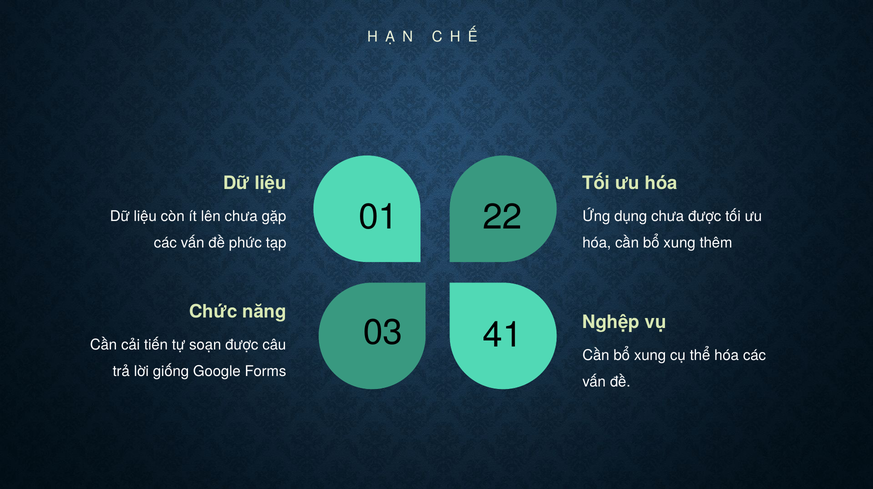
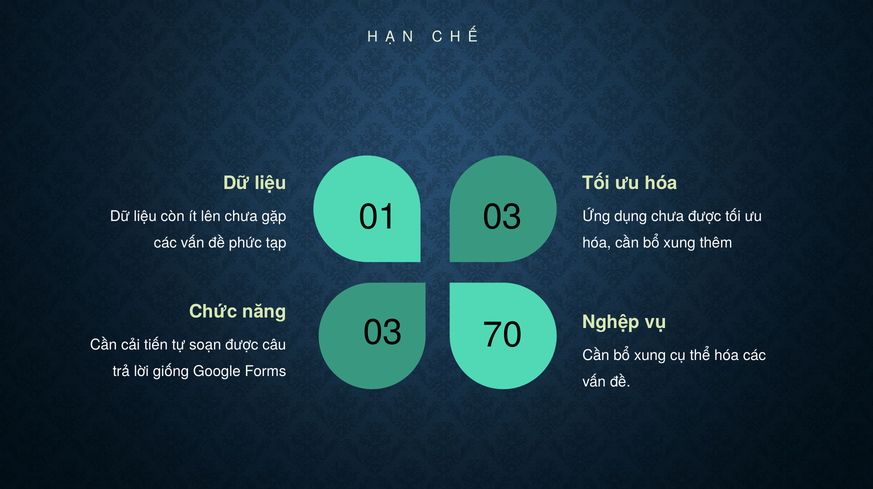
01 22: 22 -> 03 (502, 217)
41: 41 -> 70 (503, 335)
